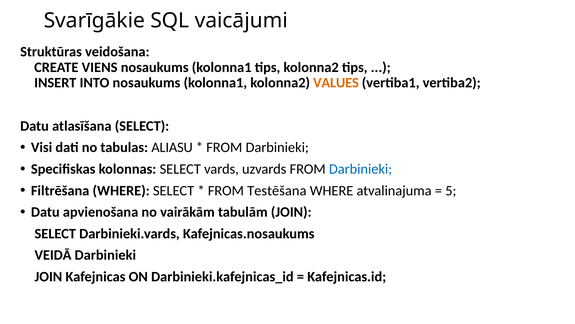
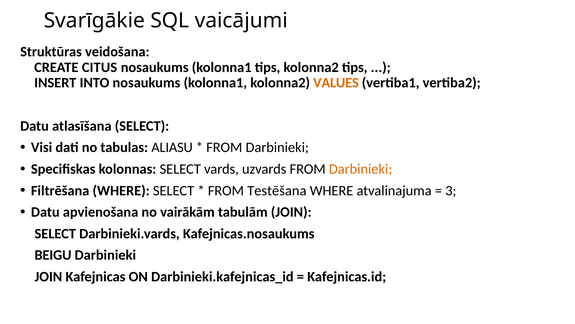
VIENS: VIENS -> CITUS (100, 67)
Darbinieki colour: blue -> orange (361, 169)
5: 5 -> 3 (451, 190)
VEIDĀ: VEIDĀ -> BEIGU (53, 255)
